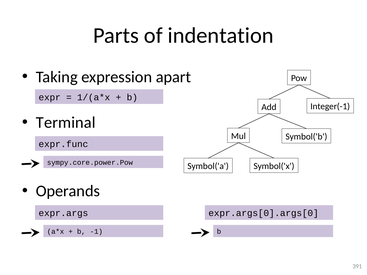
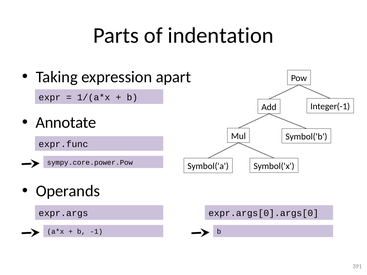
Terminal: Terminal -> Annotate (66, 123)
